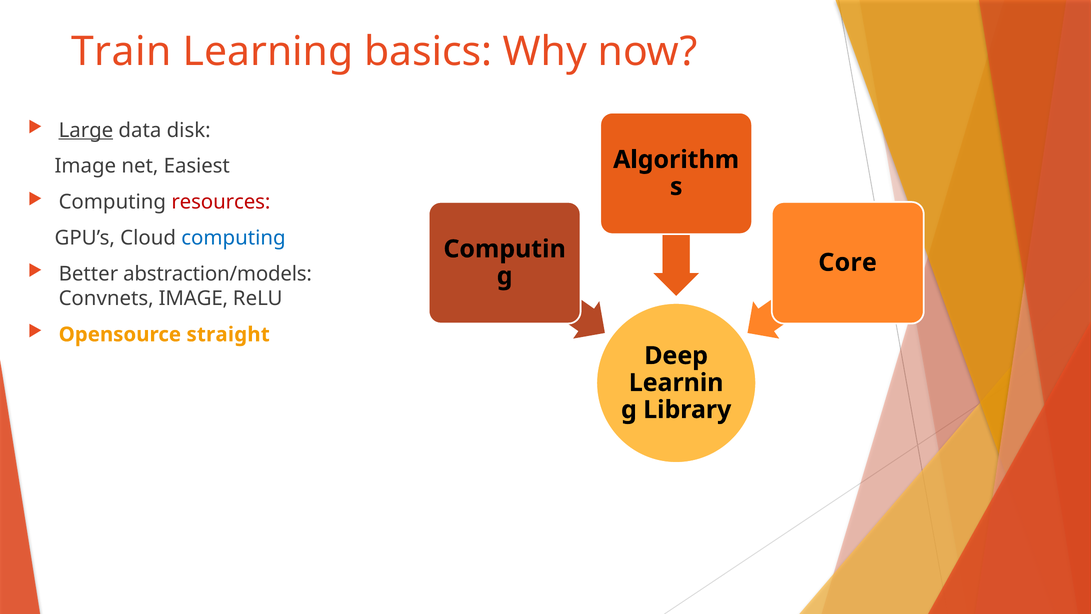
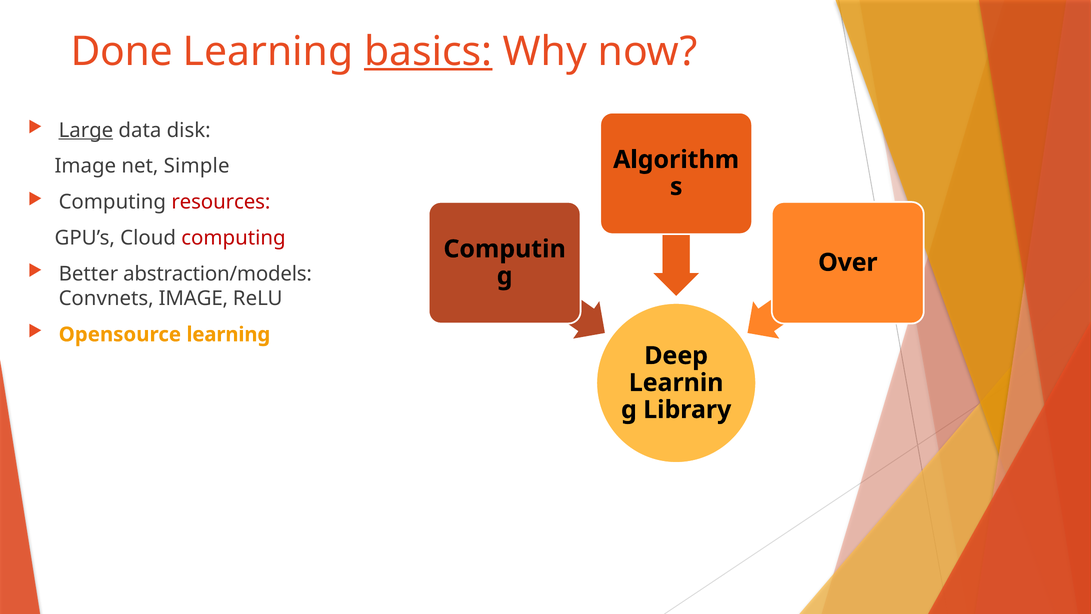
Train: Train -> Done (122, 52)
basics underline: none -> present (428, 52)
Easiest: Easiest -> Simple (197, 166)
computing colour: blue -> red (233, 238)
Core: Core -> Over (848, 262)
Opensource straight: straight -> learning (228, 334)
